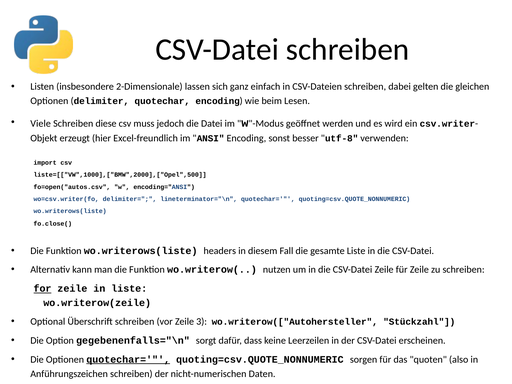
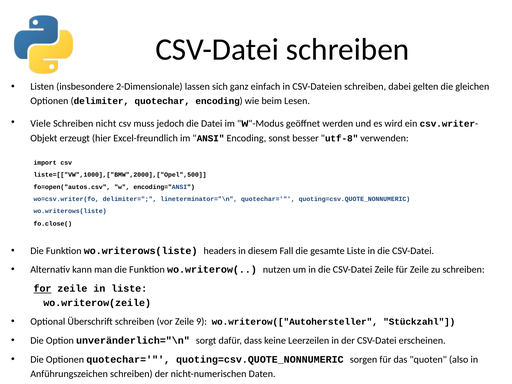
diese: diese -> nicht (106, 123)
3: 3 -> 9 (202, 322)
gegebenenfalls="\n: gegebenenfalls="\n -> unveränderlich="\n (133, 341)
quotechar= underline: present -> none (128, 359)
